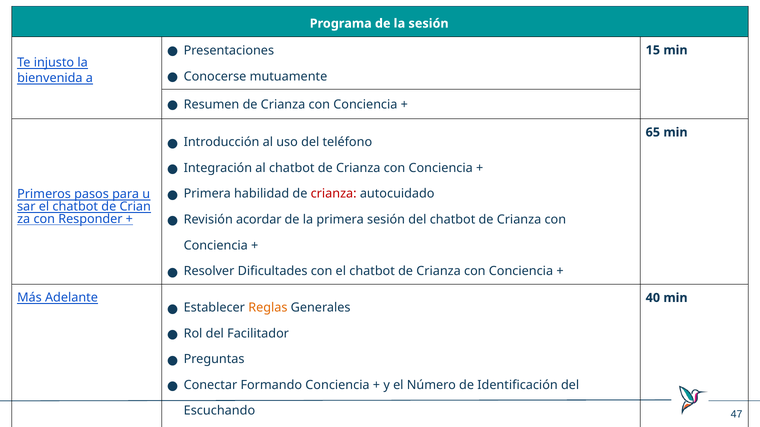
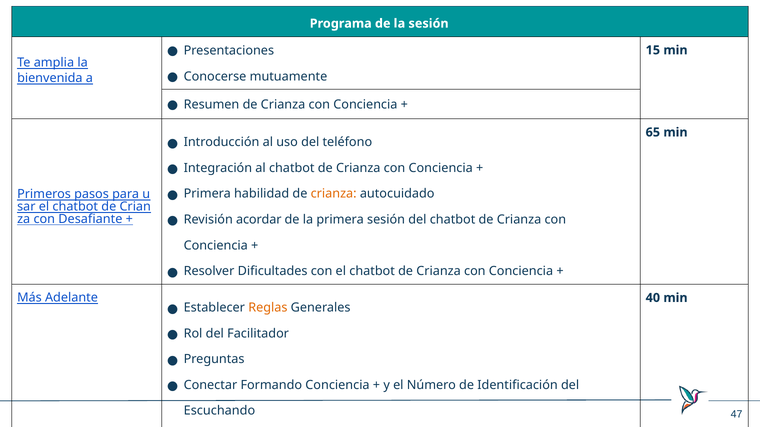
injusto: injusto -> amplia (54, 63)
crianza colour: red -> orange (334, 194)
Responder: Responder -> Desafiante (90, 219)
